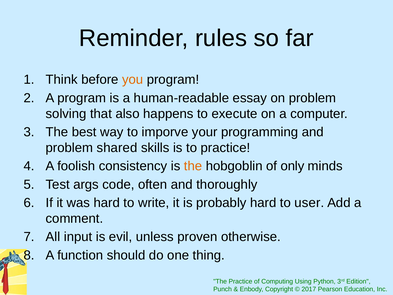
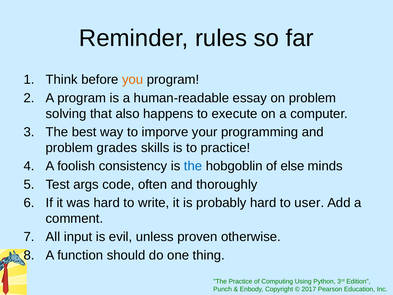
shared: shared -> grades (117, 148)
the colour: orange -> blue (193, 166)
only: only -> else (293, 166)
